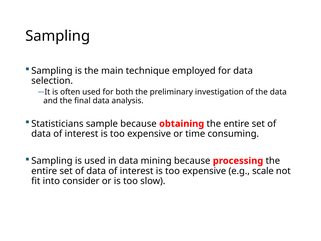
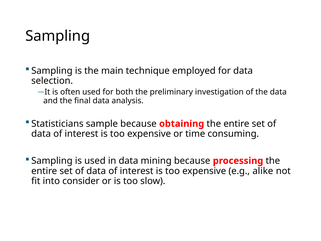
scale: scale -> alike (263, 171)
